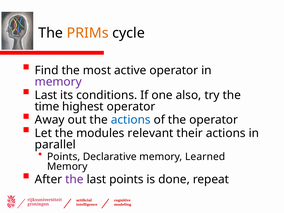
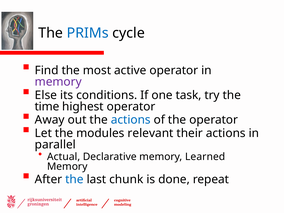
PRIMs colour: orange -> blue (88, 33)
Last: Last -> Else (46, 95)
also: also -> task (189, 95)
Points: Points -> Actual (64, 157)
the colour: purple -> blue (74, 179)
last points: points -> chunk (126, 179)
